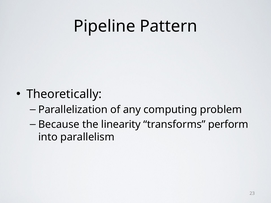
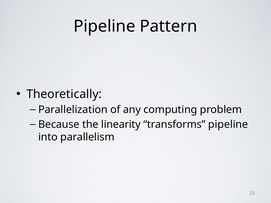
transforms perform: perform -> pipeline (228, 125)
